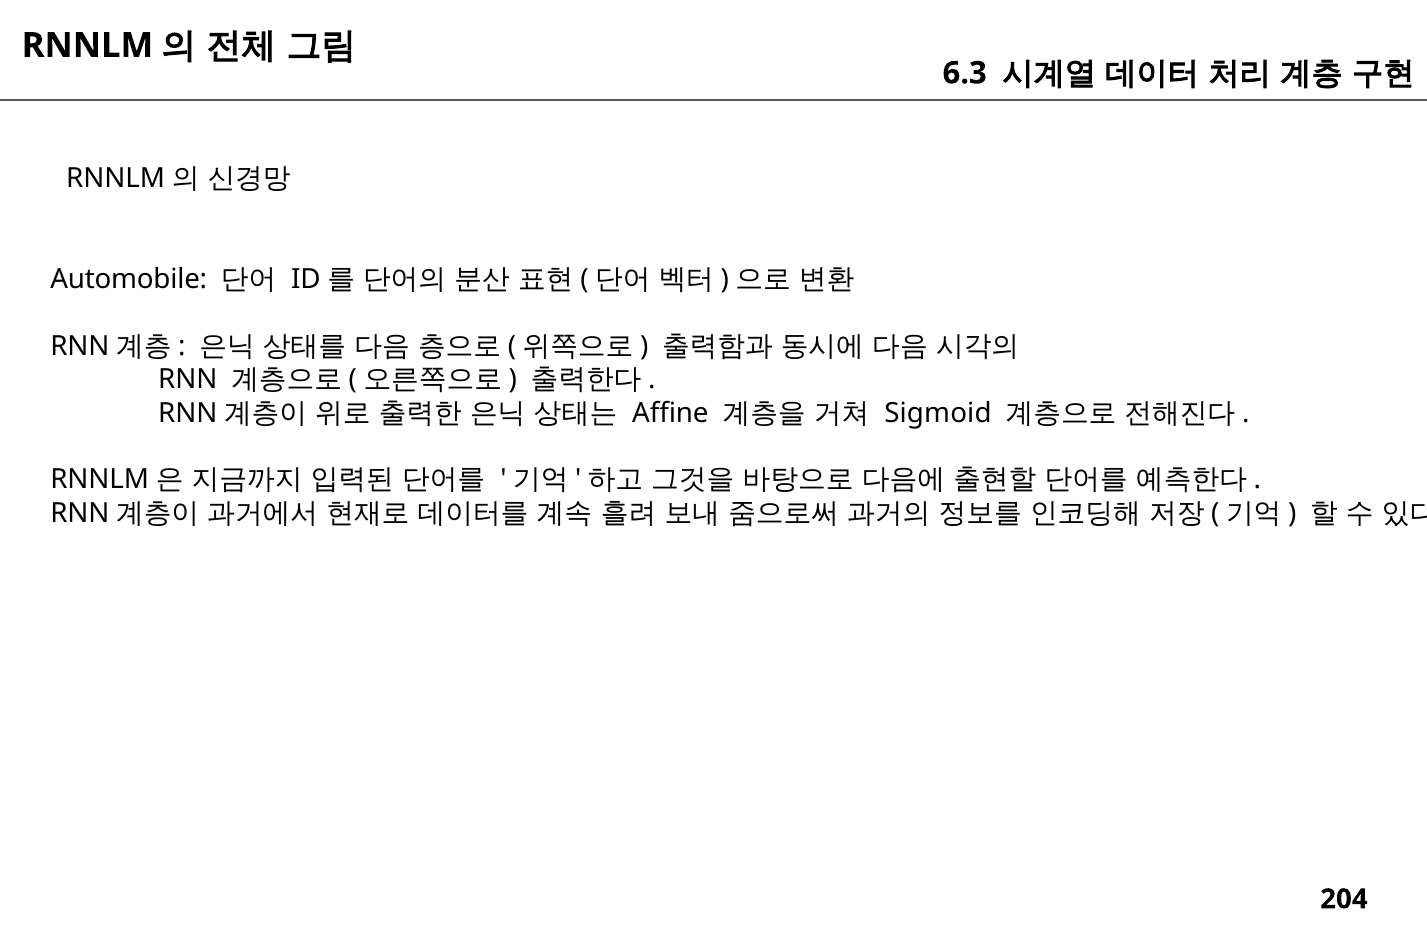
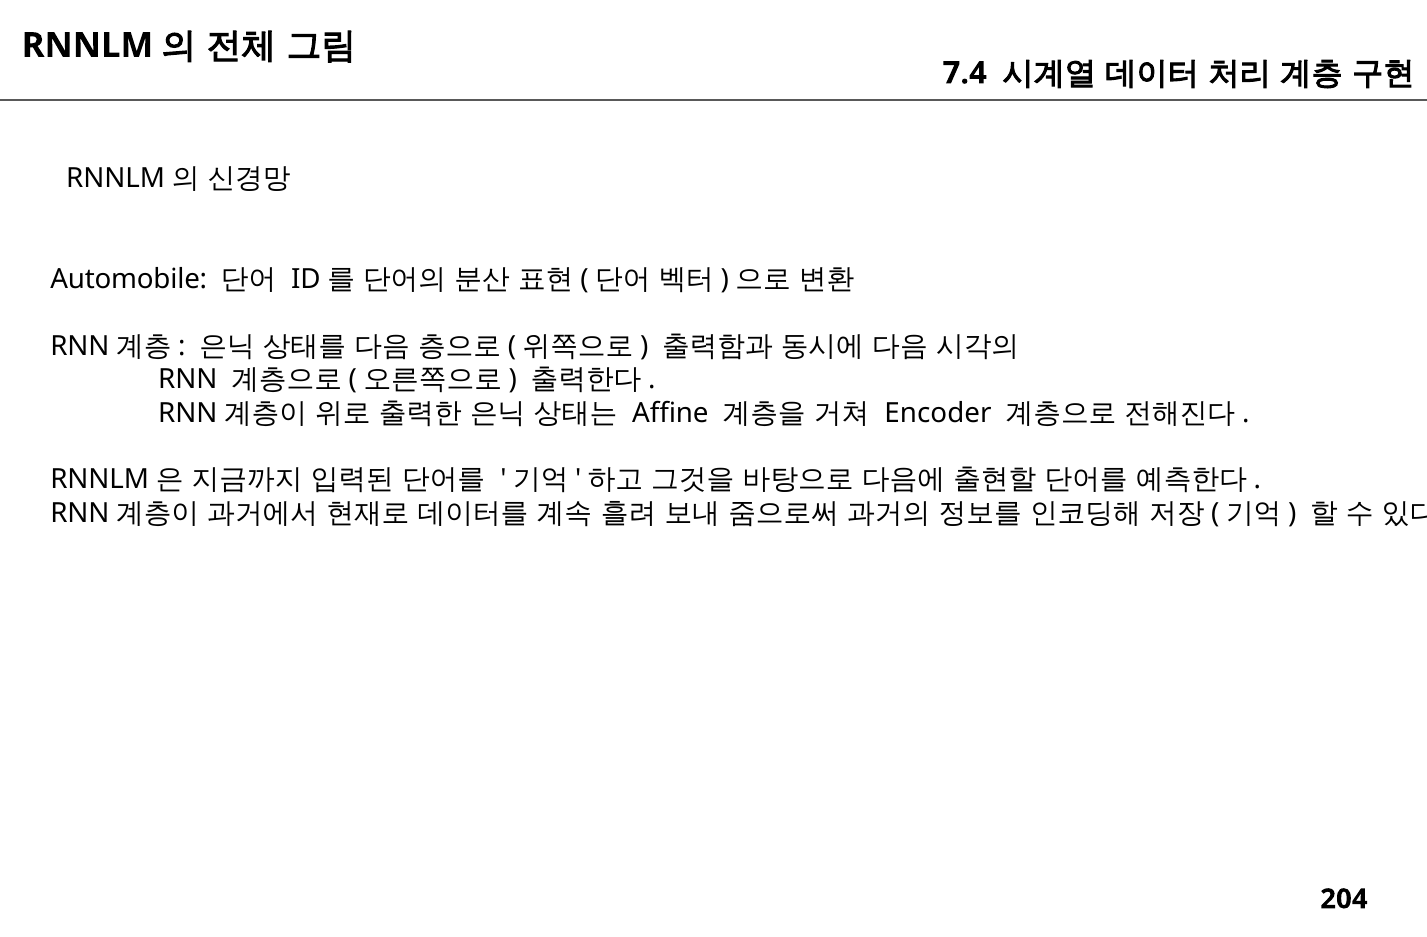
6.3: 6.3 -> 7.4 (965, 73)
Sigmoid: Sigmoid -> Encoder (938, 413)
